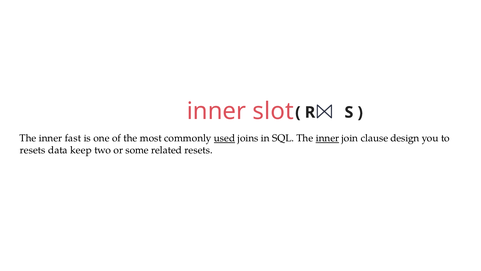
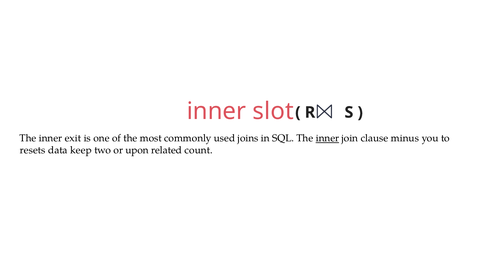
fast: fast -> exit (73, 138)
used underline: present -> none (225, 138)
design: design -> minus (405, 138)
some: some -> upon (137, 150)
related resets: resets -> count (199, 150)
